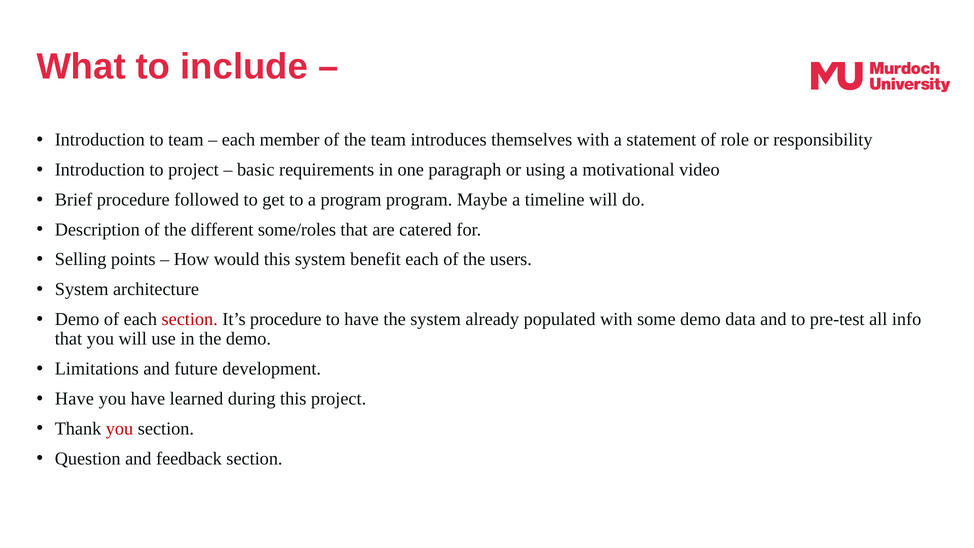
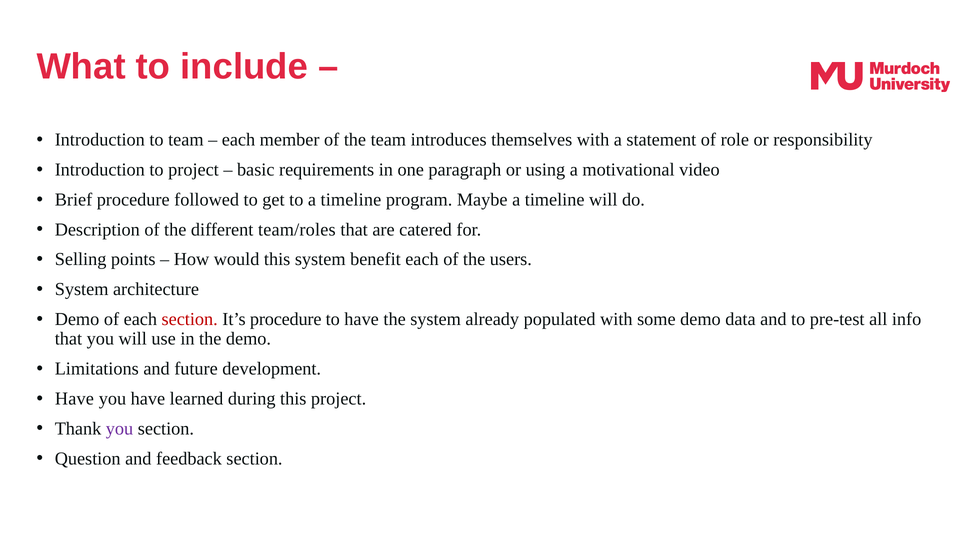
to a program: program -> timeline (351, 200)
some/roles: some/roles -> team/roles (297, 230)
you colour: red -> purple (120, 429)
